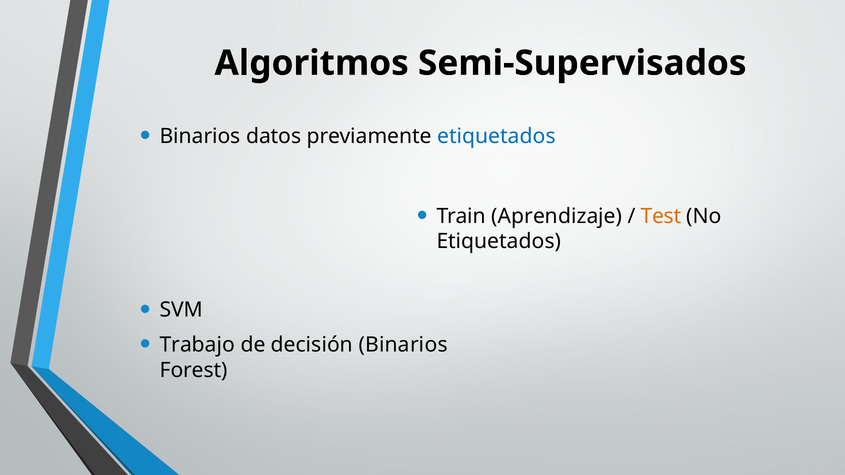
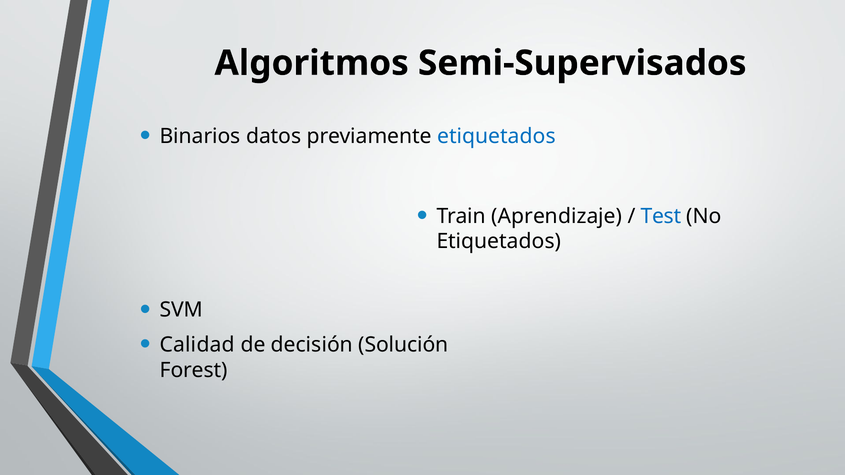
Test colour: orange -> blue (661, 216)
Trabajo: Trabajo -> Calidad (197, 345)
decisión Binarios: Binarios -> Solución (403, 345)
